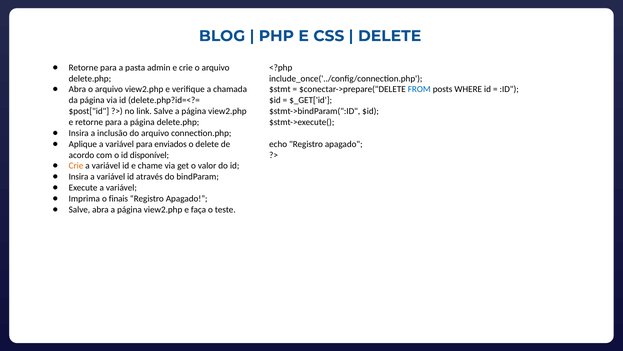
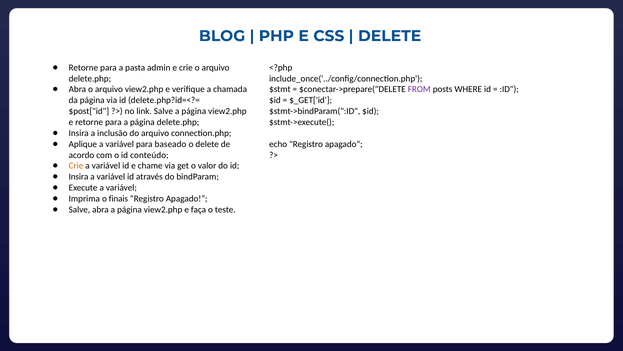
FROM colour: blue -> purple (419, 89)
enviados: enviados -> baseado (171, 144)
disponível: disponível -> conteúdo (149, 155)
